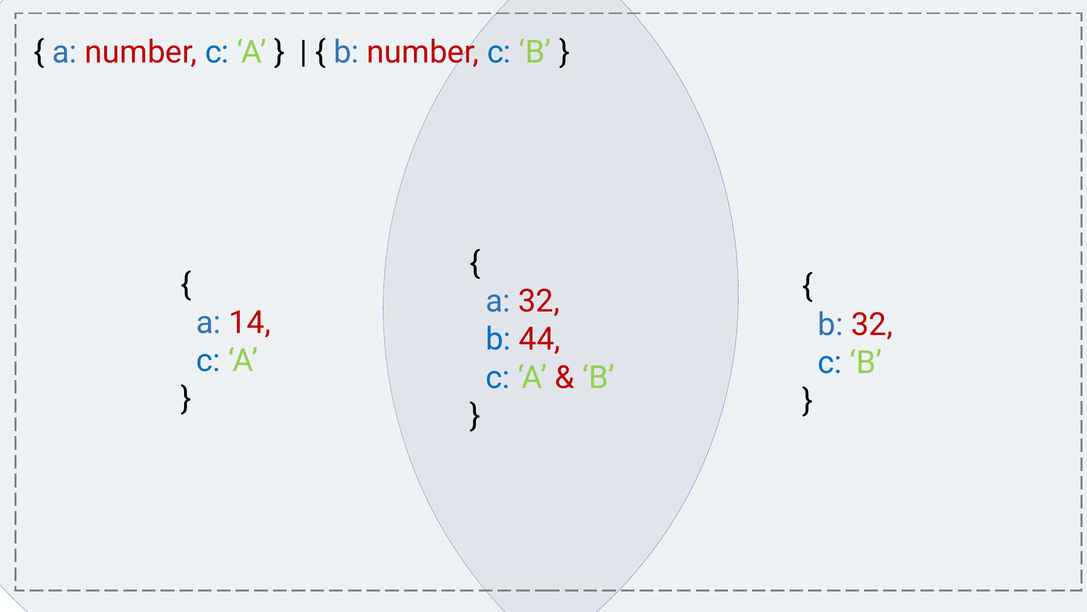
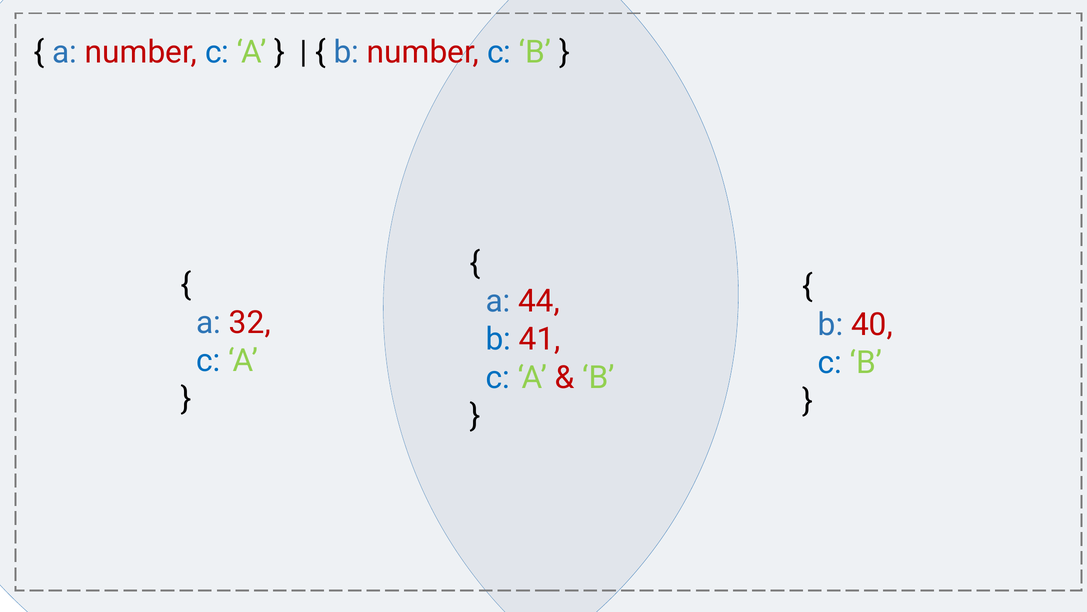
a 32: 32 -> 44 (539, 301)
14: 14 -> 32 (250, 322)
b 32: 32 -> 40 (872, 324)
44: 44 -> 41 (540, 339)
